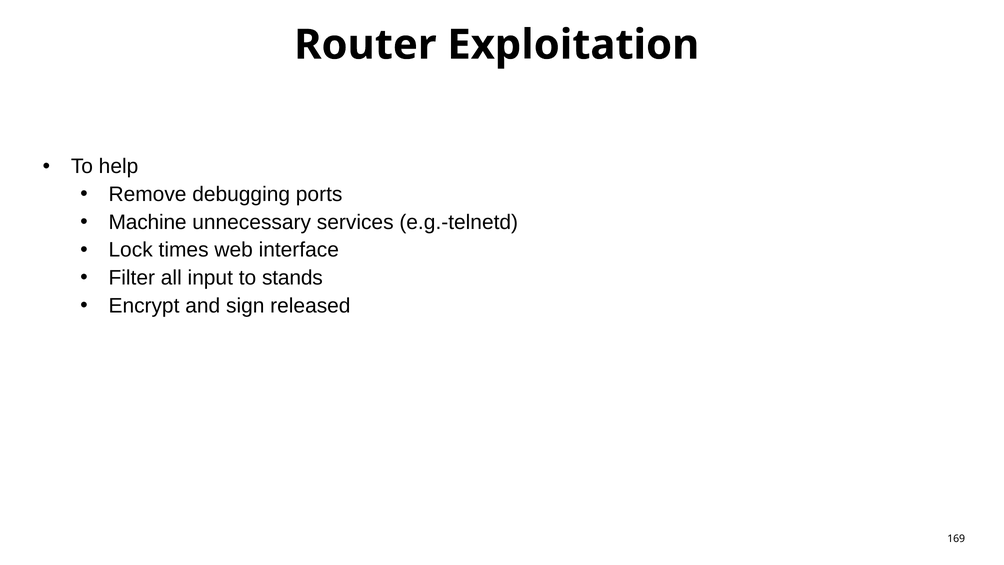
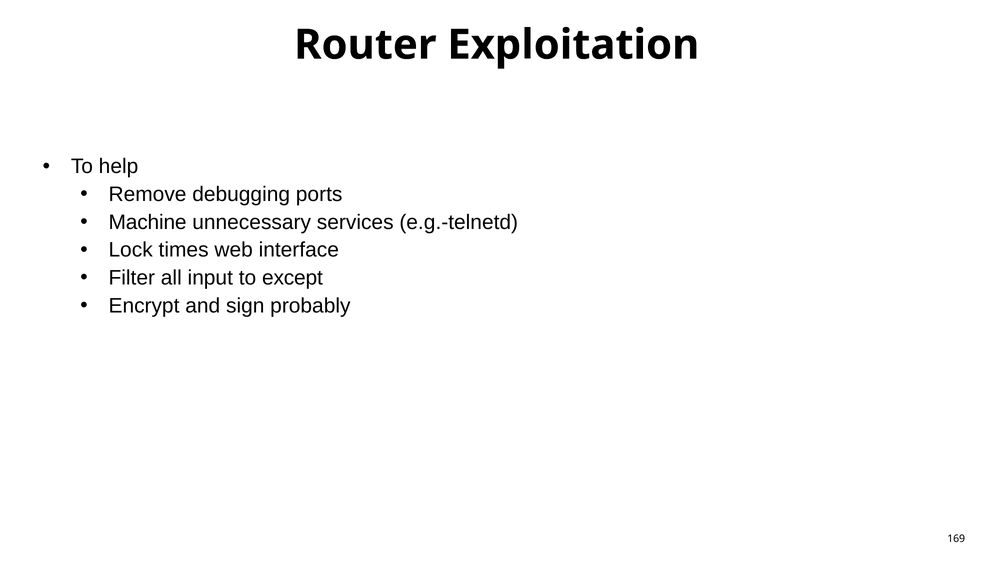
stands: stands -> except (292, 278)
released: released -> probably (310, 305)
